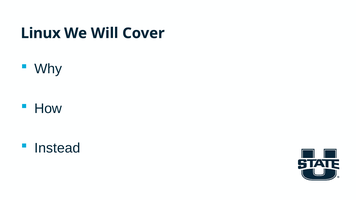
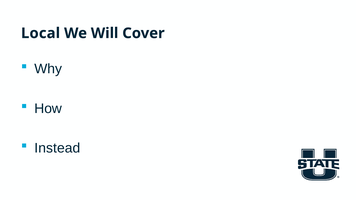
Linux: Linux -> Local (41, 33)
